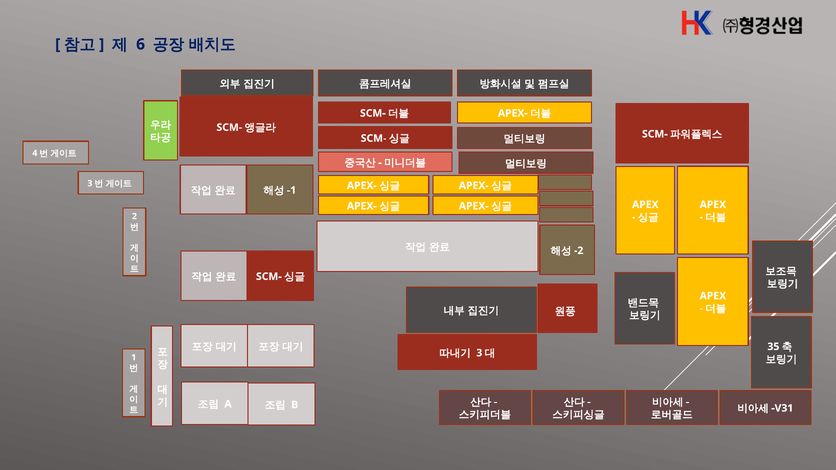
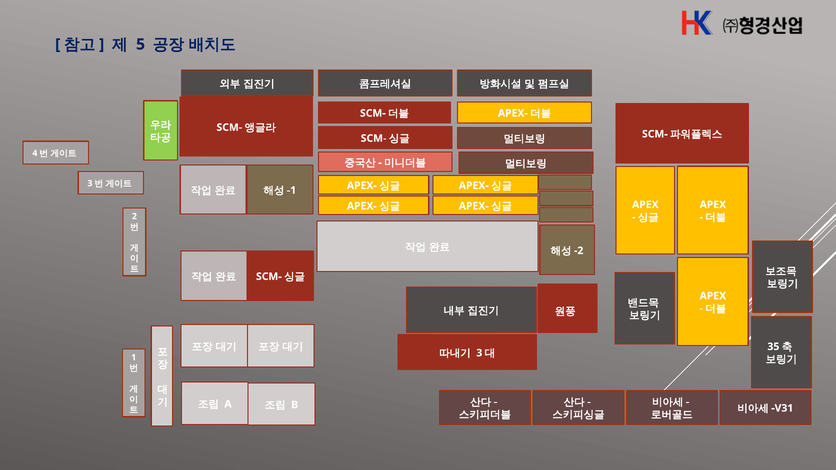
6: 6 -> 5 (141, 44)
